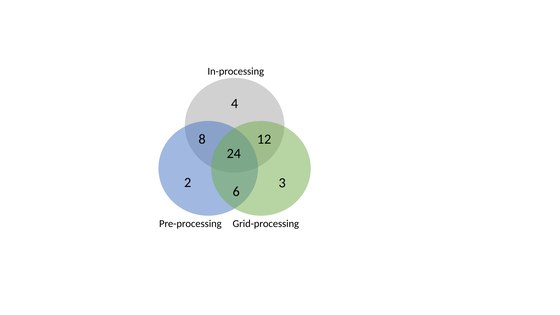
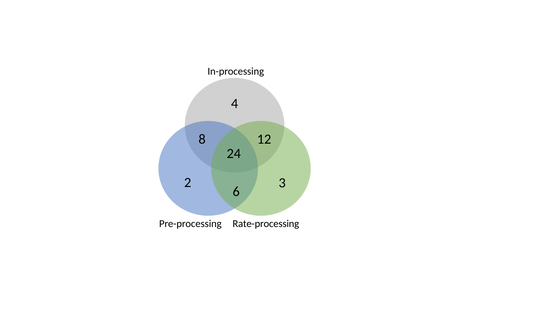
Grid-processing: Grid-processing -> Rate-processing (266, 224)
